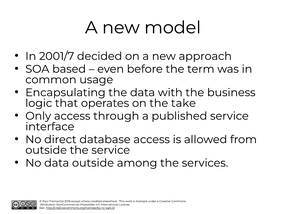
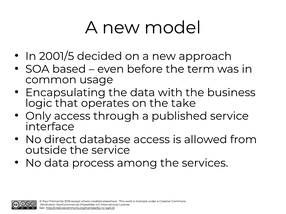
2001/7: 2001/7 -> 2001/5 (57, 56)
data outside: outside -> process (93, 163)
